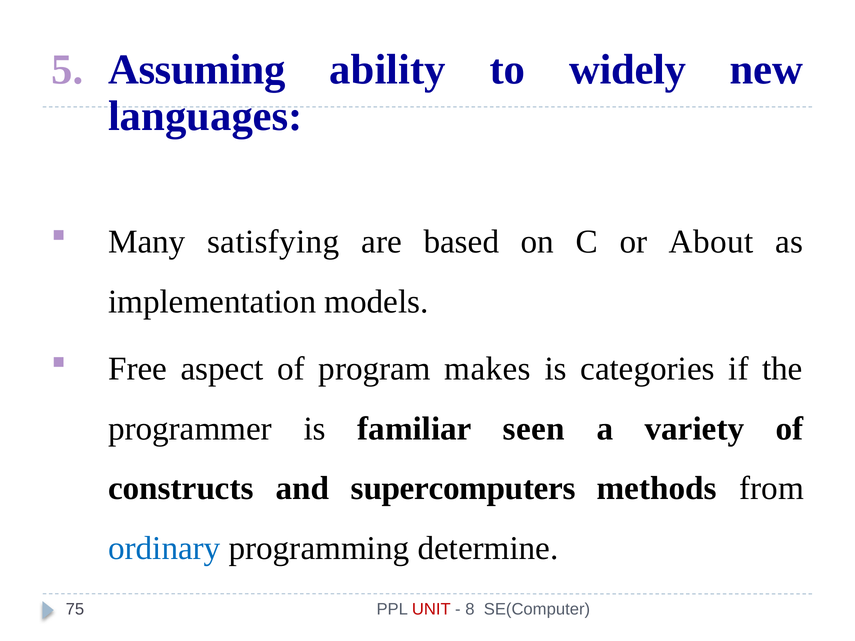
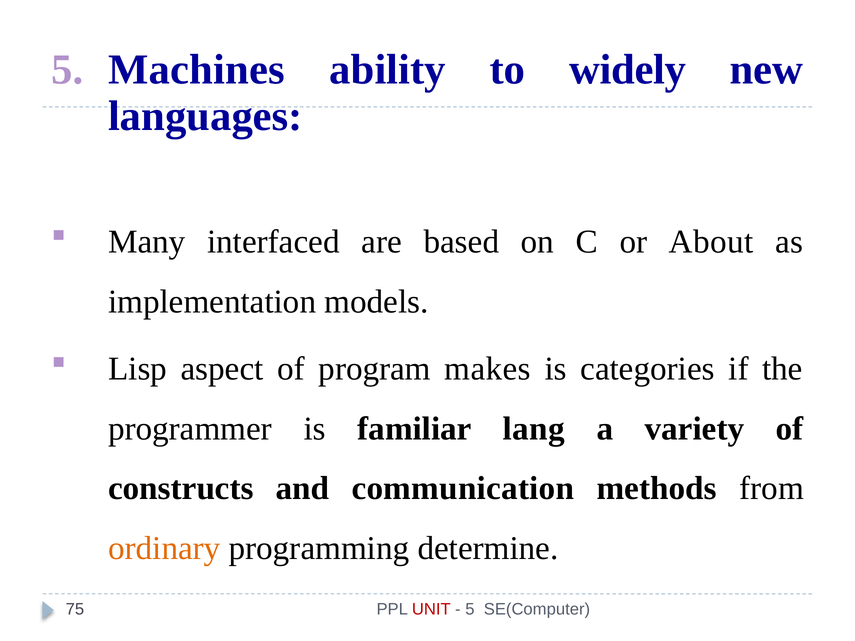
Assuming: Assuming -> Machines (197, 70)
satisfying: satisfying -> interfaced (273, 242)
Free: Free -> Lisp (138, 369)
seen: seen -> lang (534, 429)
supercomputers: supercomputers -> communication (463, 489)
ordinary colour: blue -> orange (164, 549)
8: 8 -> 5 (470, 610)
